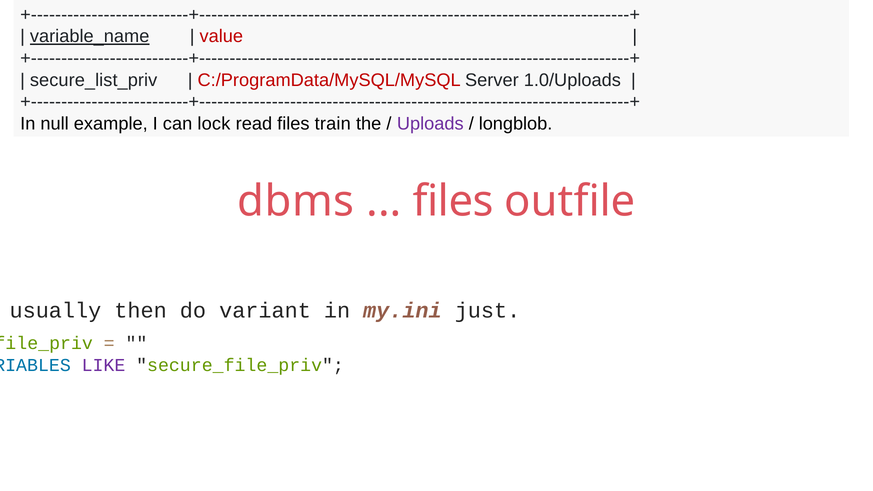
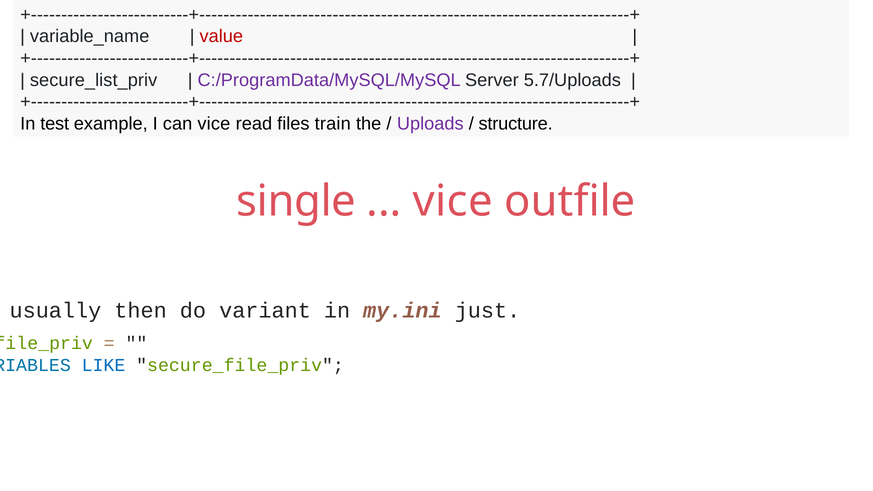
variable_name underline: present -> none (90, 36)
C:/ProgramData/MySQL/MySQL colour: red -> purple (329, 80)
1.0/Uploads: 1.0/Uploads -> 5.7/Uploads (572, 80)
null: null -> test (55, 124)
can lock: lock -> vice (214, 124)
longblob: longblob -> structure (516, 124)
dbms: dbms -> single (296, 202)
files: files -> vice (453, 202)
LIKE colour: purple -> blue (103, 365)
